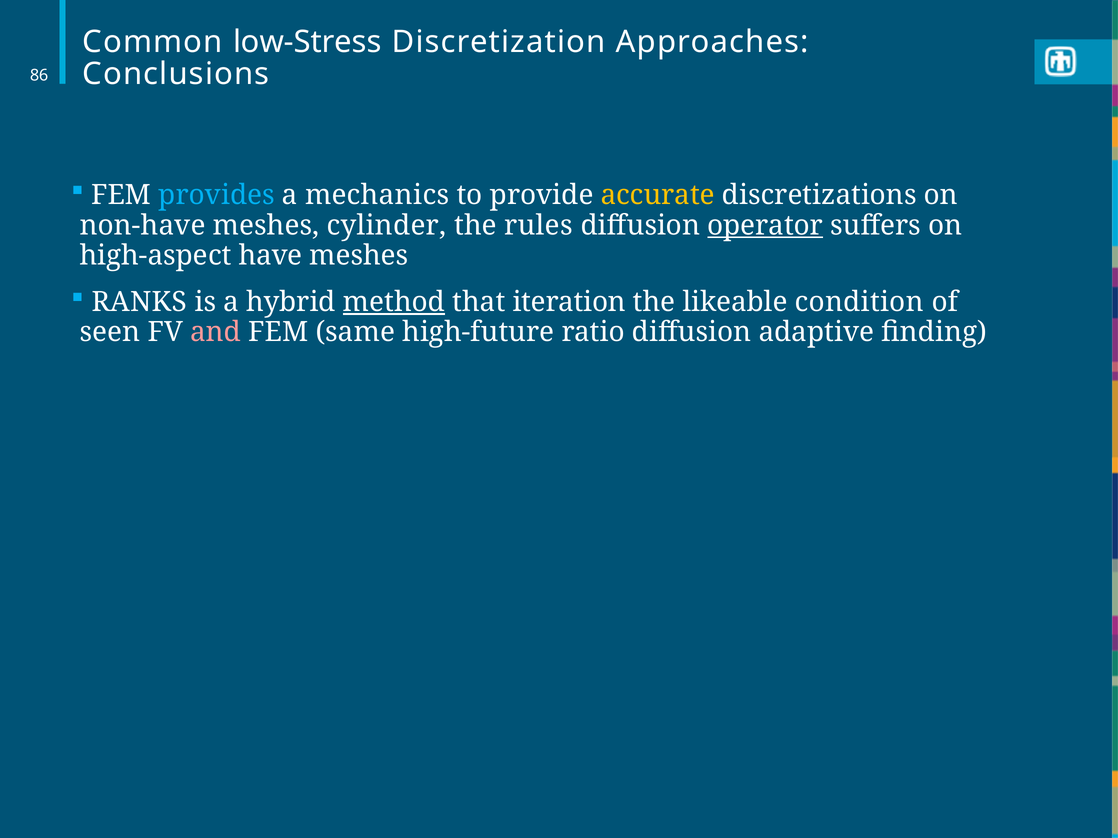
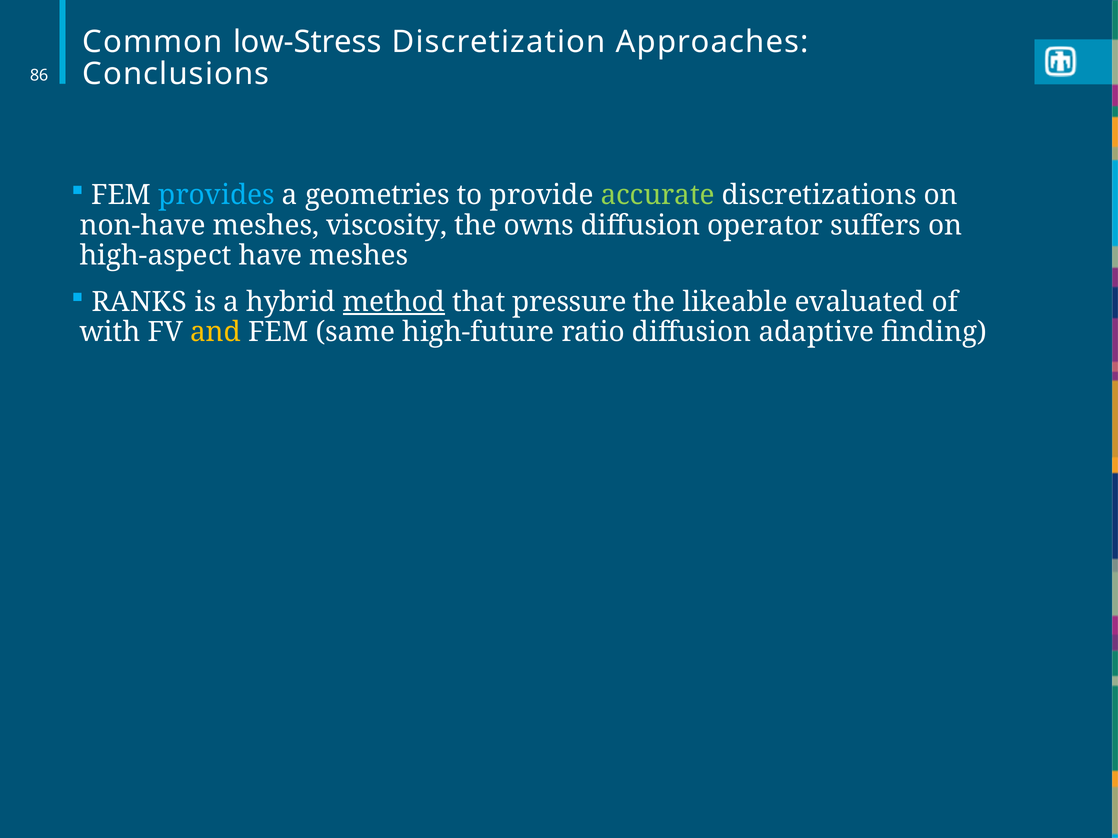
mechanics: mechanics -> geometries (377, 195)
accurate colour: yellow -> light green (658, 195)
cylinder: cylinder -> viscosity (387, 225)
rules: rules -> owns (539, 225)
operator underline: present -> none (765, 225)
iteration: iteration -> pressure (569, 302)
condition: condition -> evaluated (860, 302)
seen: seen -> with (110, 332)
and colour: pink -> yellow (216, 332)
